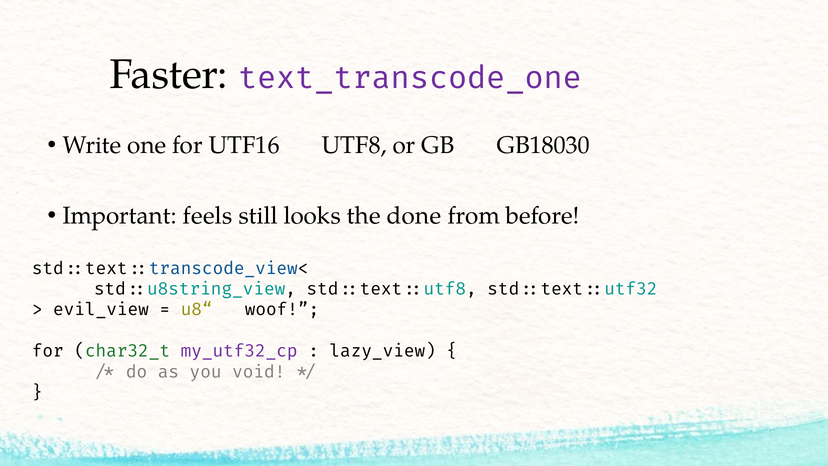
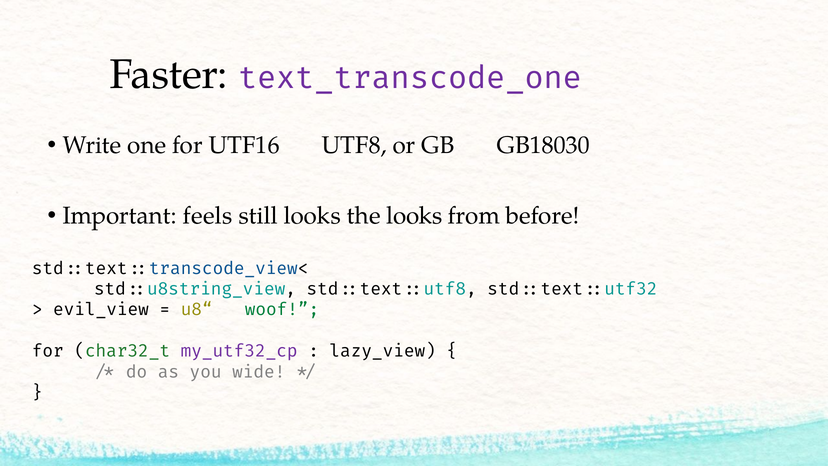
the done: done -> looks (414, 216)
woof colour: black -> green (282, 310)
void: void -> wide (259, 372)
